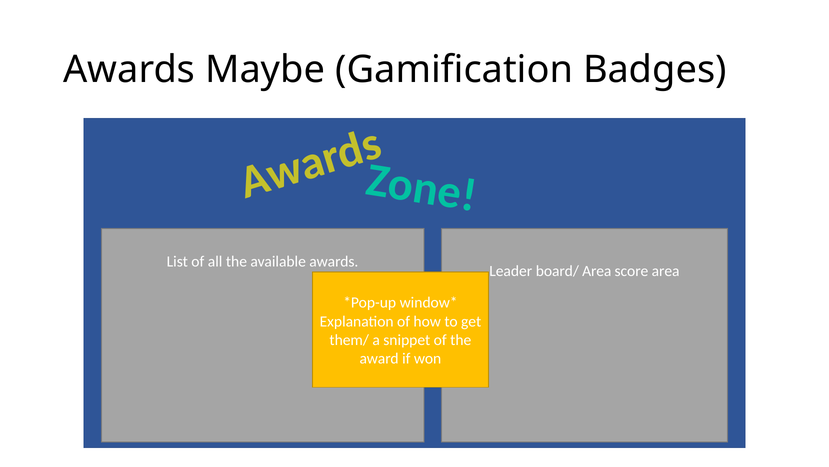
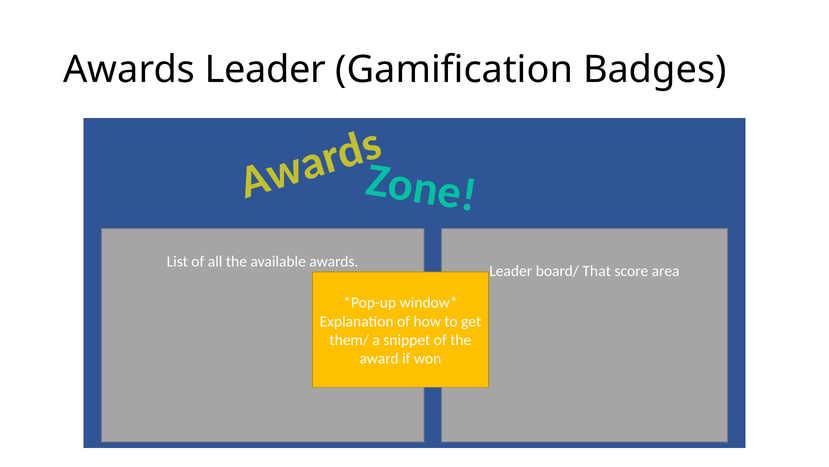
Maybe: Maybe -> Leader (265, 70)
board/ Area: Area -> That (597, 271)
